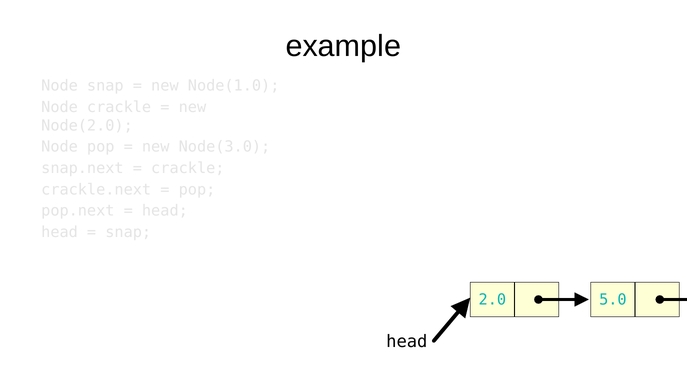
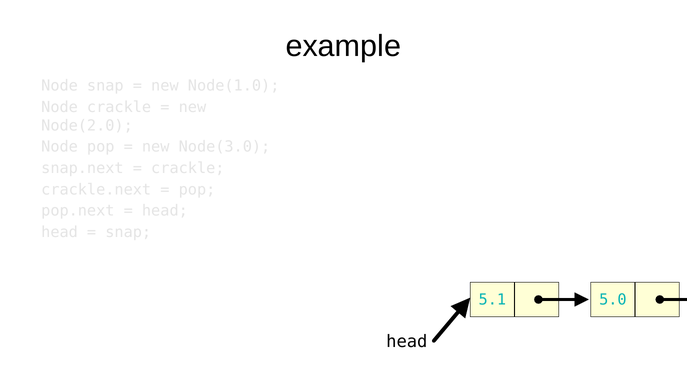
2.0: 2.0 -> 5.1 (492, 300)
